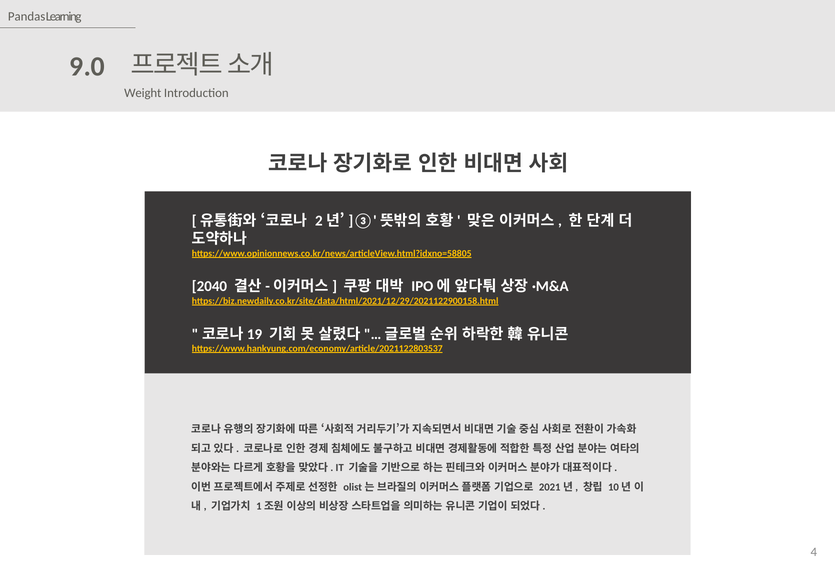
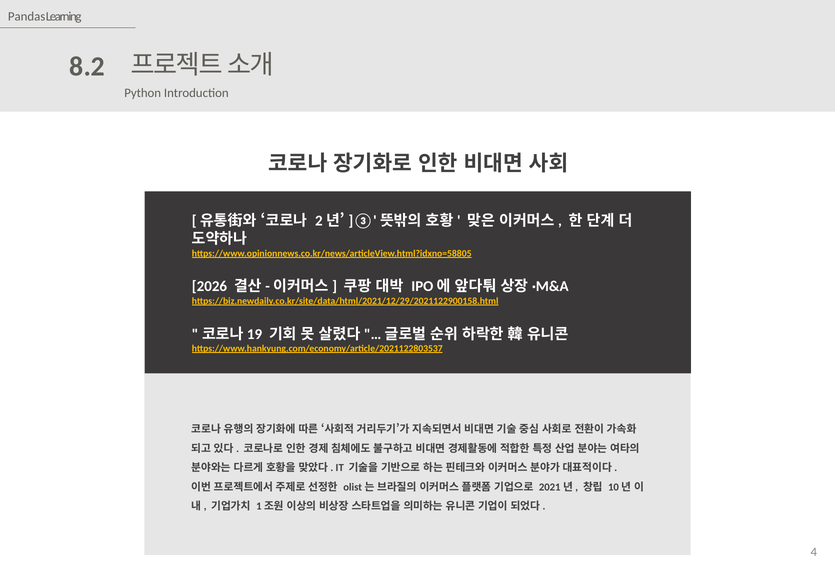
9.0: 9.0 -> 8.2 (87, 67)
Weight: Weight -> Python (143, 93)
2040: 2040 -> 2026 (209, 287)
